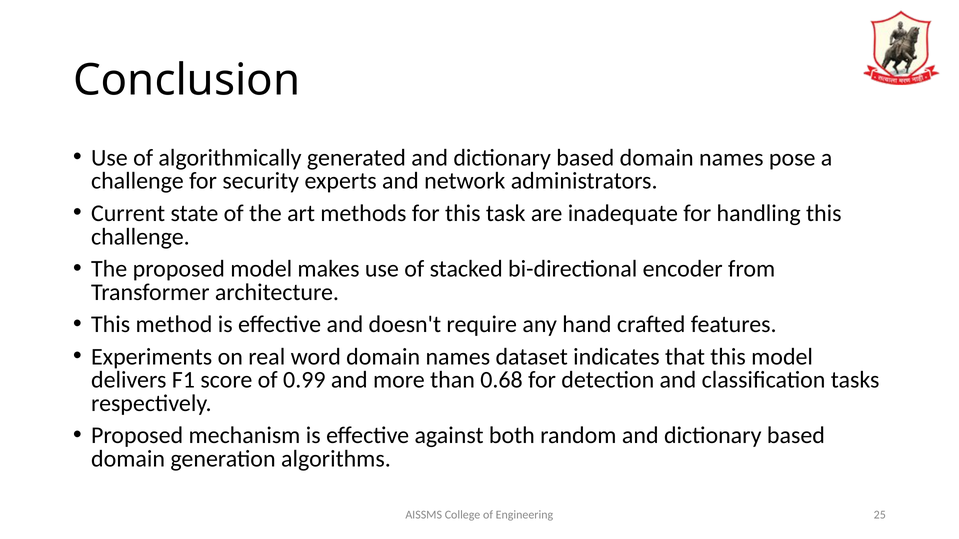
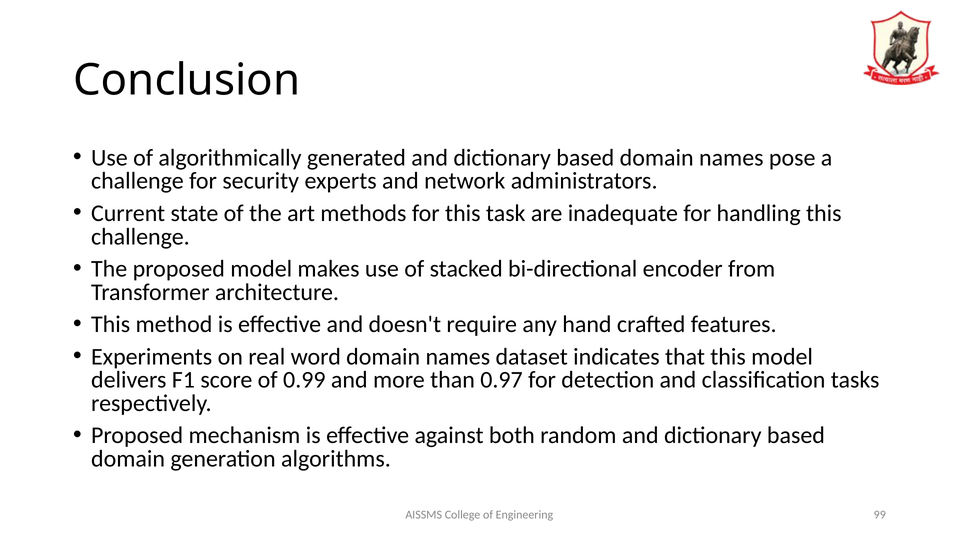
0.68: 0.68 -> 0.97 (502, 380)
25: 25 -> 99 (880, 515)
